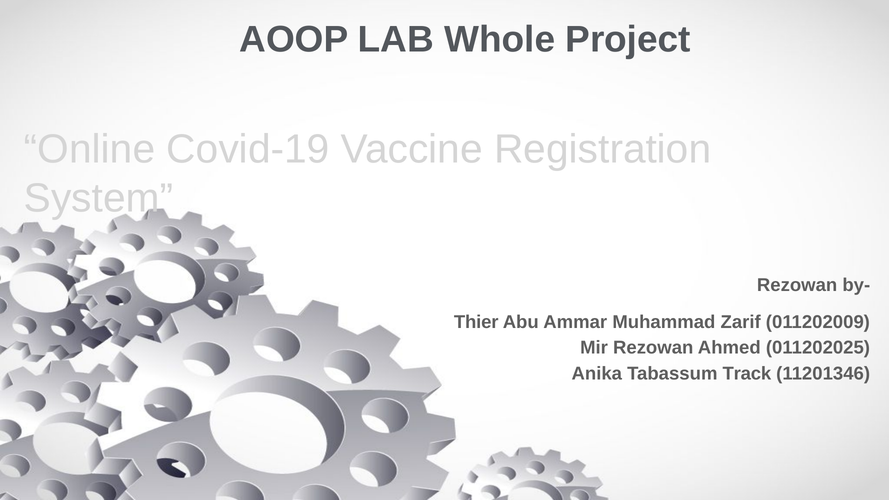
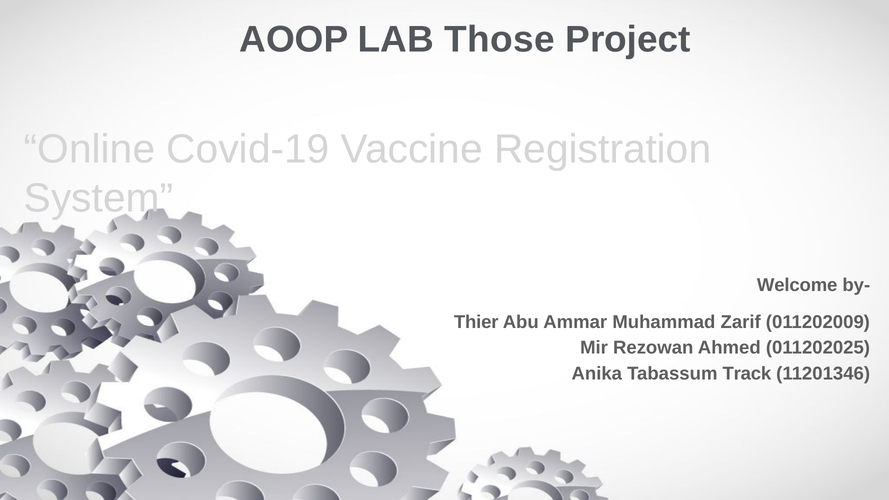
Whole: Whole -> Those (499, 40)
Rezowan: Rezowan -> Welcome (797, 285)
